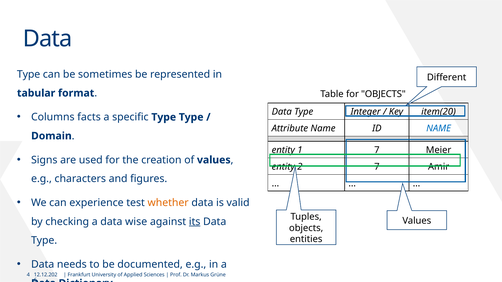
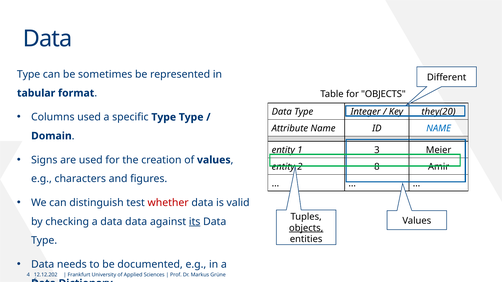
item(20: item(20 -> they(20 (439, 112)
Columns facts: facts -> used (89, 117)
1 7: 7 -> 3 (377, 150)
7: 7 -> 8 (377, 167)
experience: experience -> distinguish (97, 203)
whether colour: orange -> red (168, 203)
a data wise: wise -> data (136, 222)
objects underline: none -> present (306, 228)
